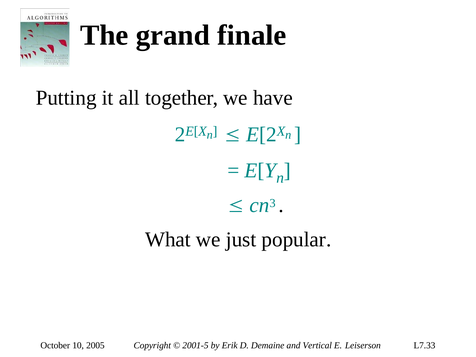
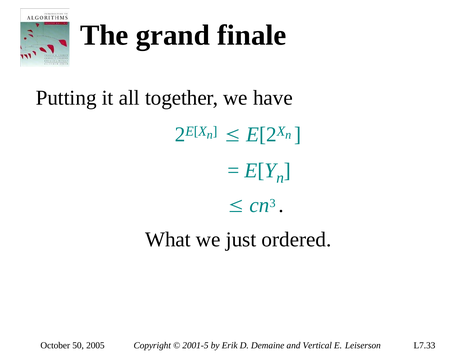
popular: popular -> ordered (296, 239)
10: 10 -> 50 (78, 345)
